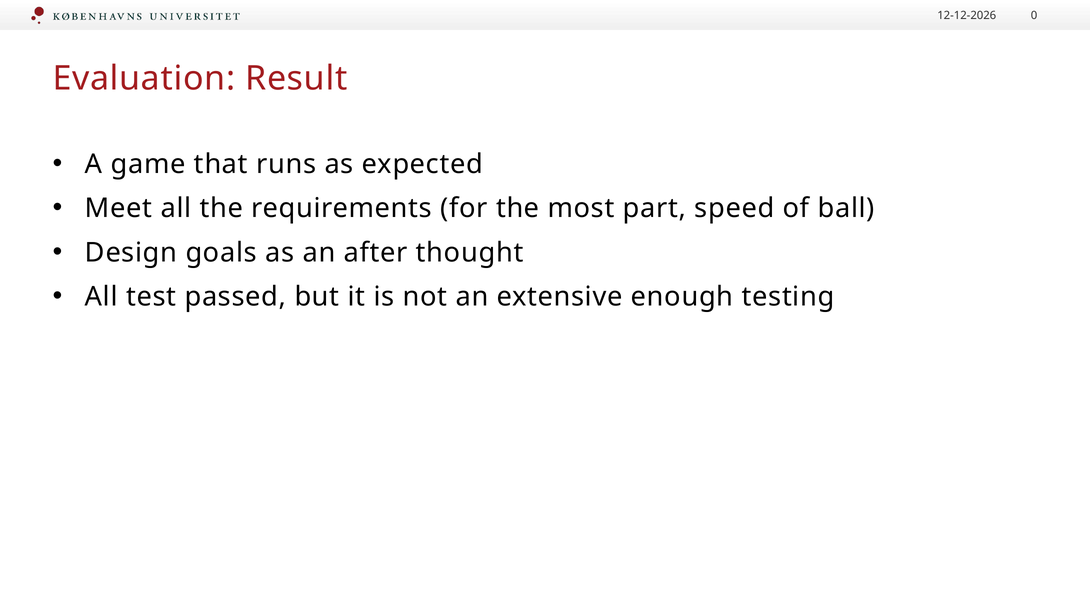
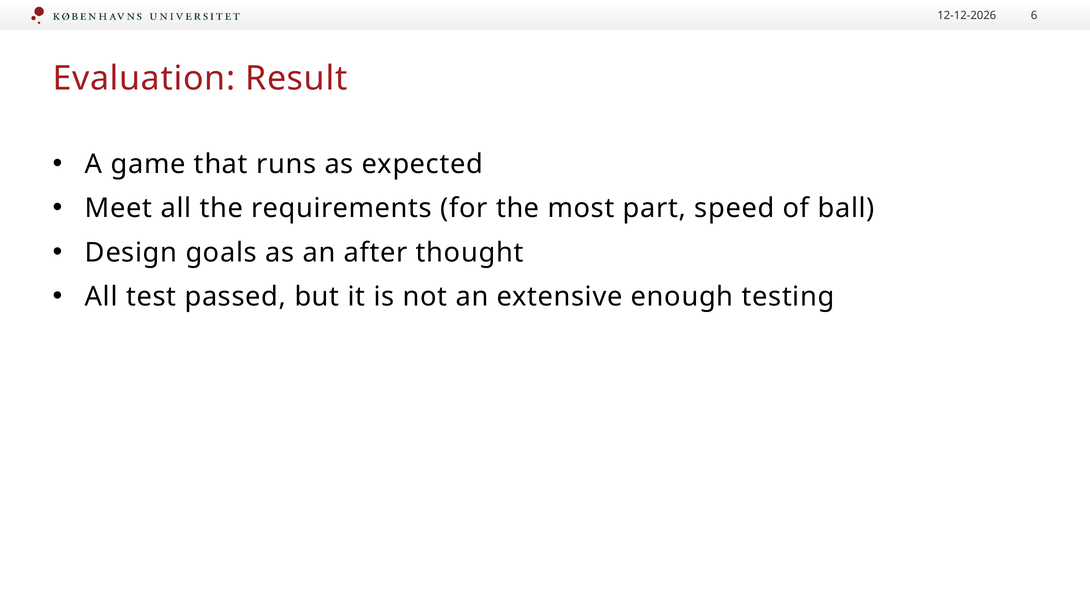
0: 0 -> 6 (1034, 16)
